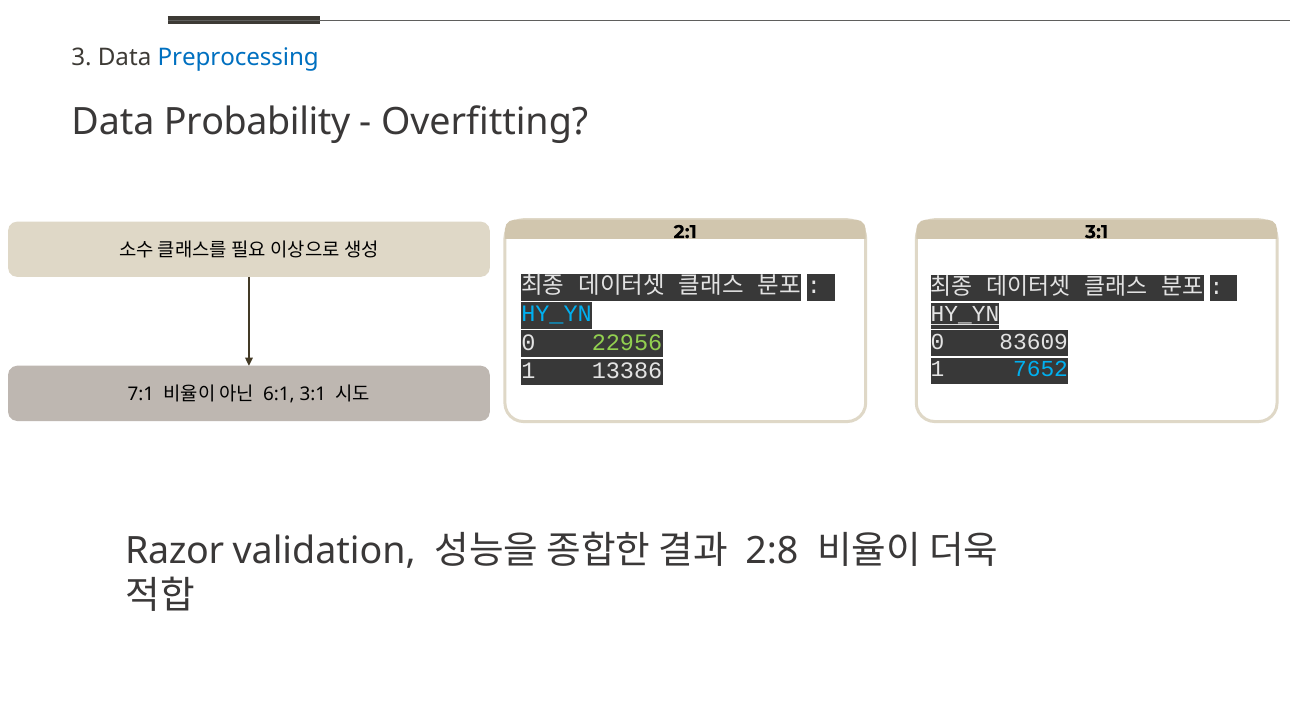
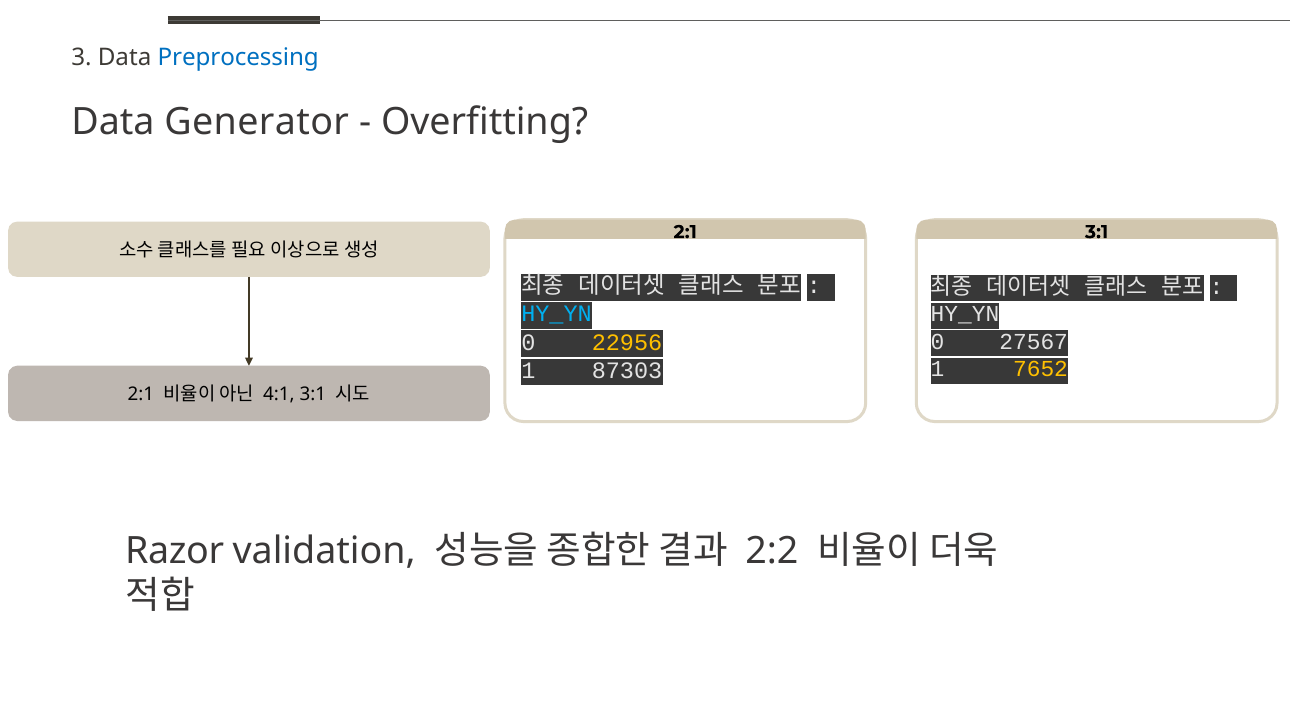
Probability: Probability -> Generator (257, 122)
HY_YN underline: present -> none (965, 314)
83609: 83609 -> 27567 (1034, 342)
22956 colour: light green -> yellow (627, 342)
7652 colour: light blue -> yellow (1041, 369)
13386: 13386 -> 87303 (627, 370)
7:1: 7:1 -> 2:1 (141, 394)
6:1: 6:1 -> 4:1 (279, 394)
2:8: 2:8 -> 2:2 (772, 551)
